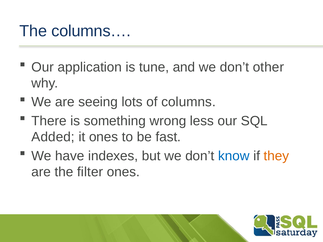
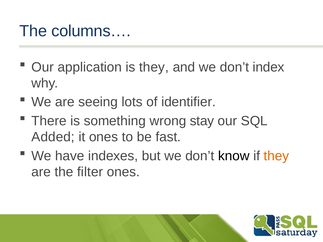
is tune: tune -> they (154, 67)
other: other -> index (269, 67)
columns: columns -> identifier (189, 102)
less: less -> stay (202, 121)
know colour: blue -> black (234, 156)
